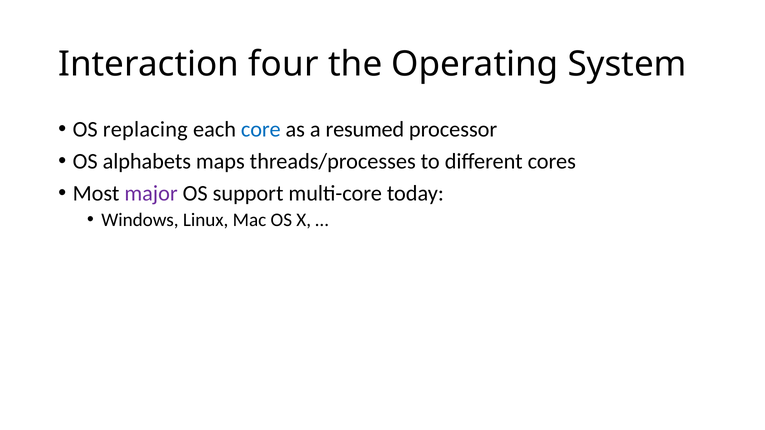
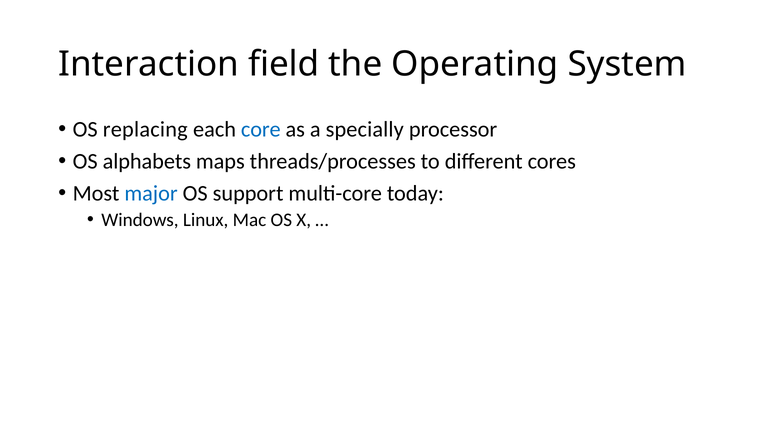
four: four -> field (284, 64)
resumed: resumed -> specially (365, 129)
major colour: purple -> blue (151, 193)
